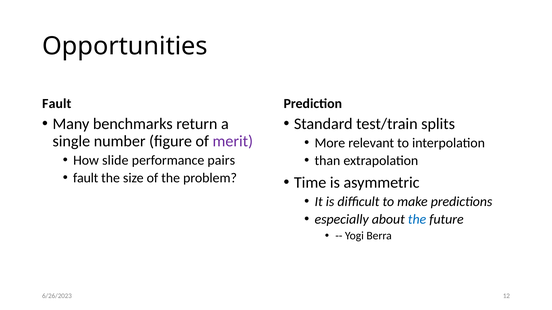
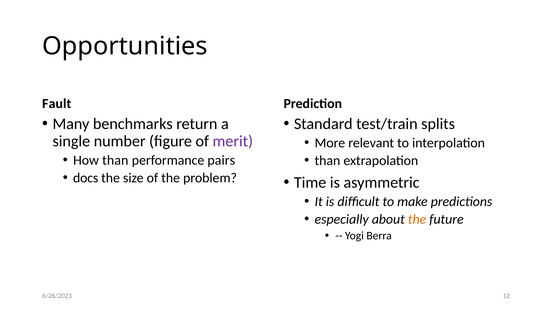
How slide: slide -> than (115, 161)
fault: fault -> docs (86, 178)
the colour: blue -> orange (417, 220)
